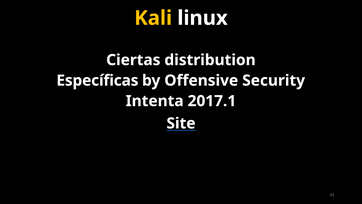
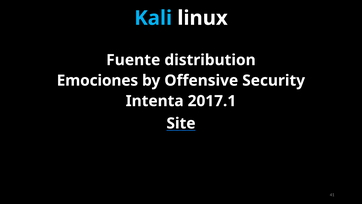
Kali colour: yellow -> light blue (153, 18)
Ciertas: Ciertas -> Fuente (133, 60)
Específicas: Específicas -> Emociones (97, 80)
